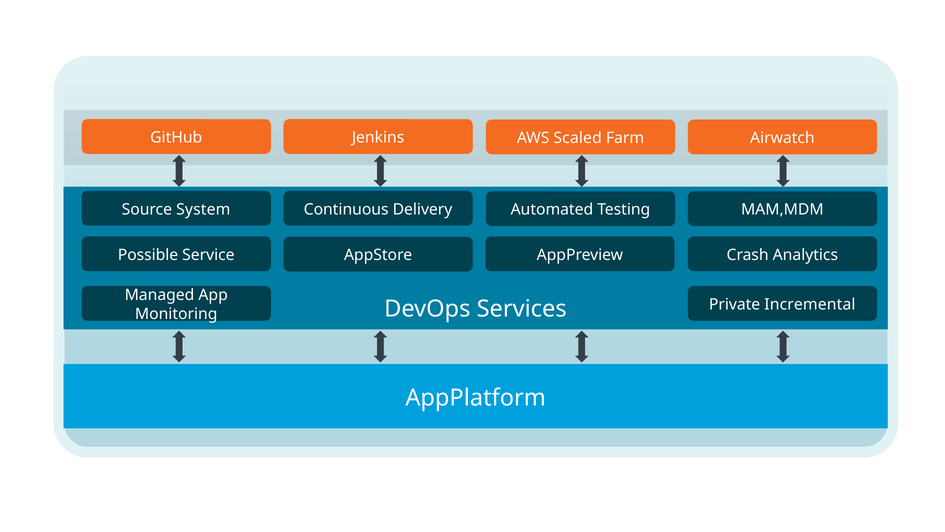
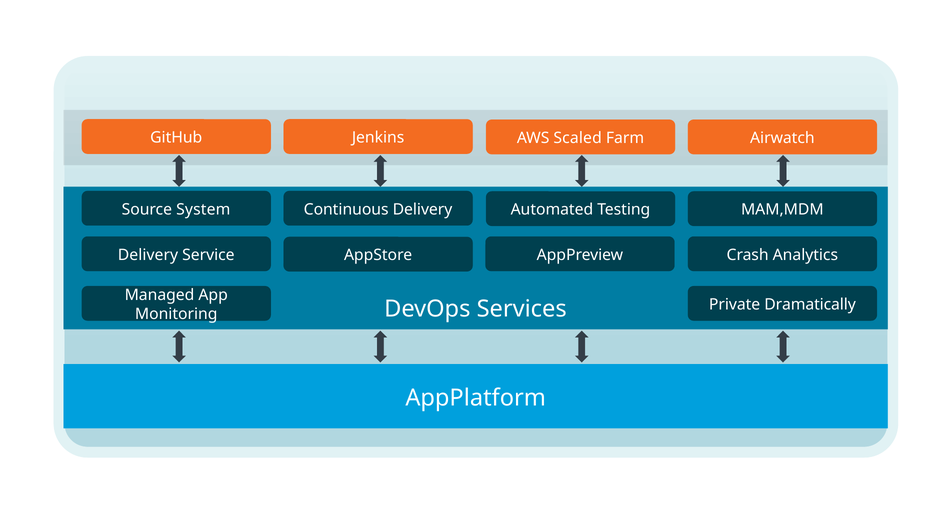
Possible: Possible -> Delivery (148, 255)
Incremental: Incremental -> Dramatically (810, 304)
